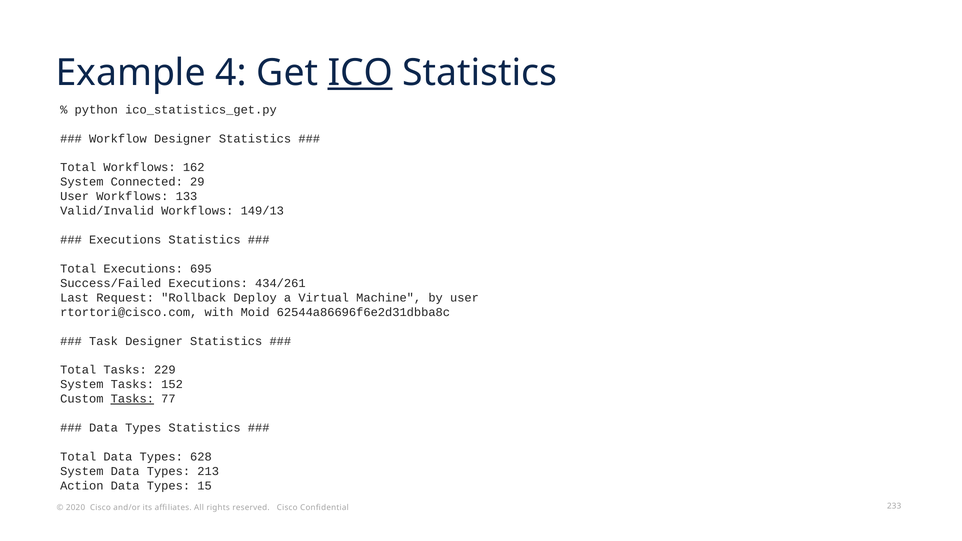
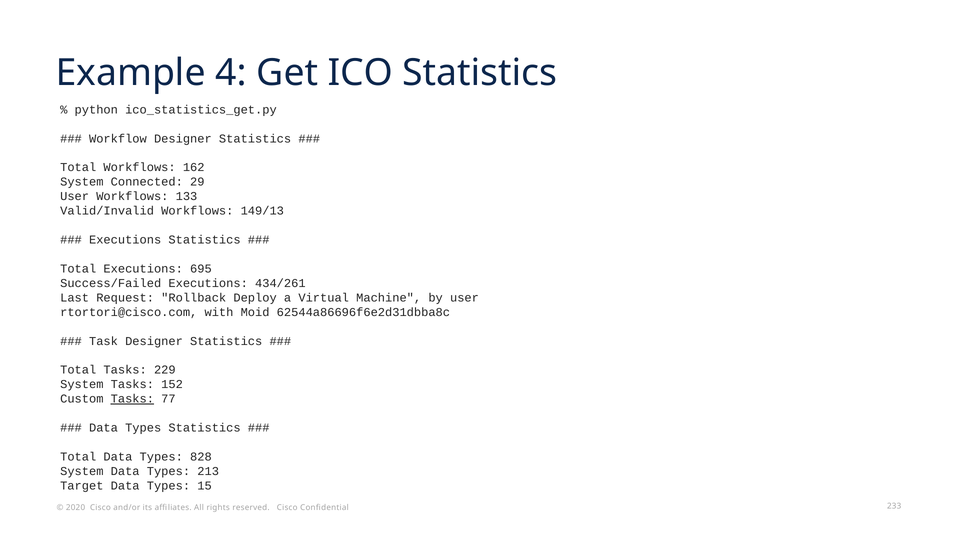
ICO underline: present -> none (360, 73)
628: 628 -> 828 (201, 457)
Action: Action -> Target (82, 486)
